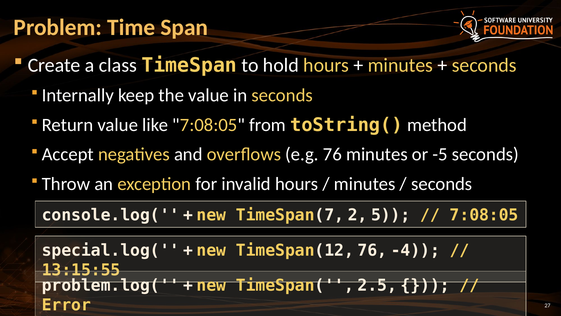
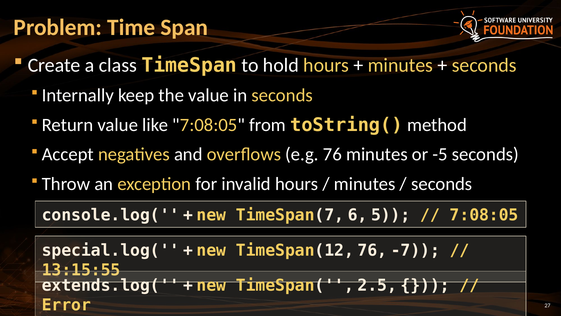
2: 2 -> 6 (358, 215)
-4: -4 -> -7 (415, 250)
problem.log(: problem.log( -> extends.log( (111, 285)
